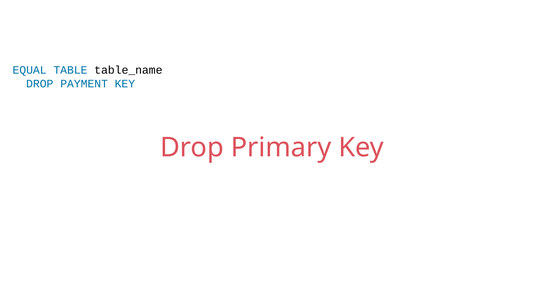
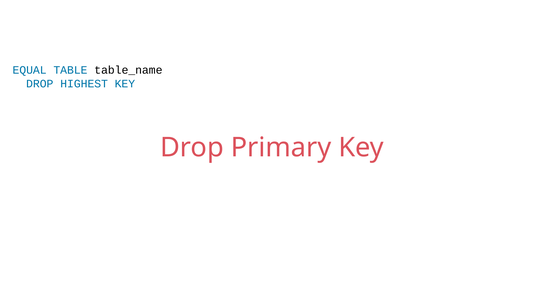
PAYMENT: PAYMENT -> HIGHEST (84, 84)
